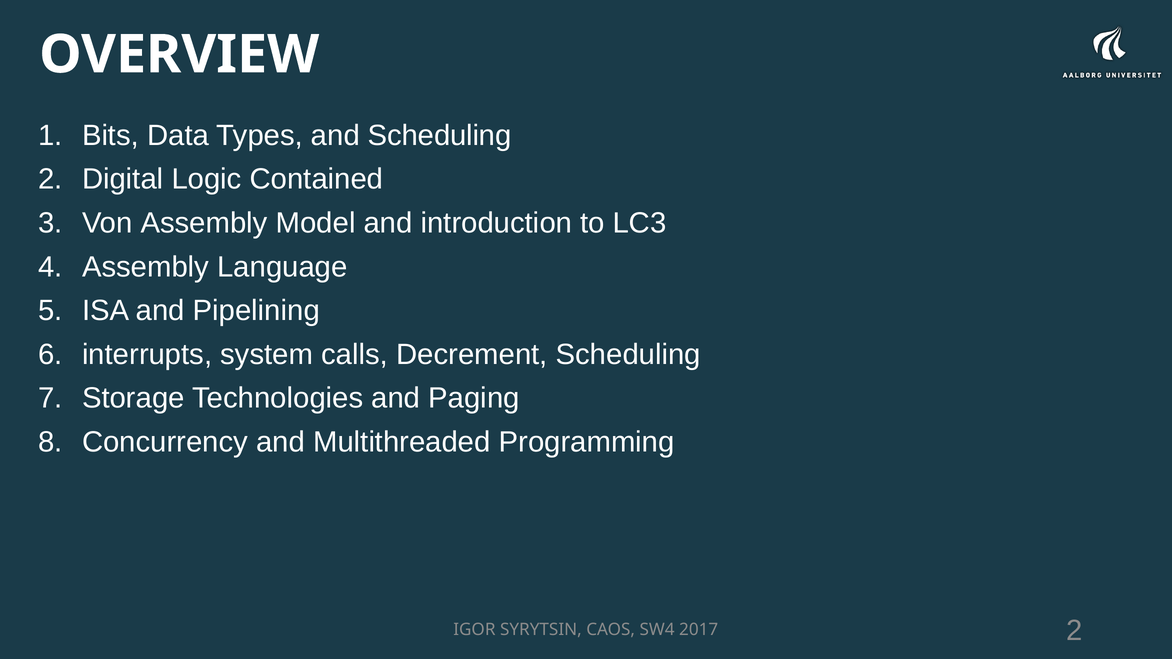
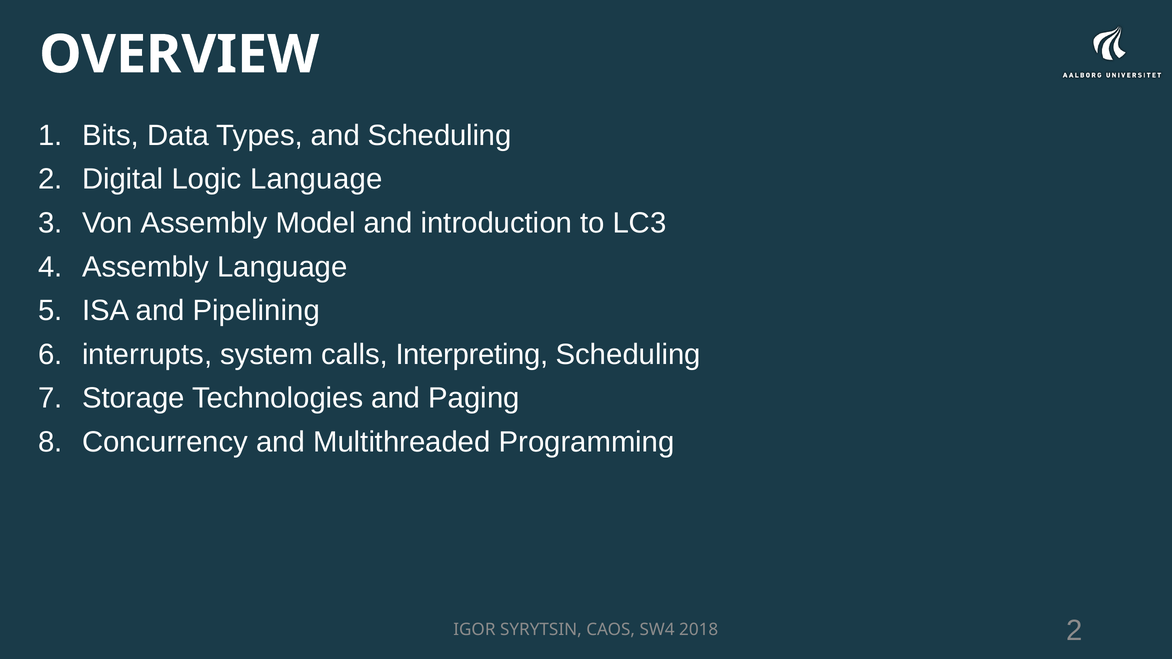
Logic Contained: Contained -> Language (316, 179)
Decrement: Decrement -> Interpreting (472, 355)
2017: 2017 -> 2018 (699, 630)
